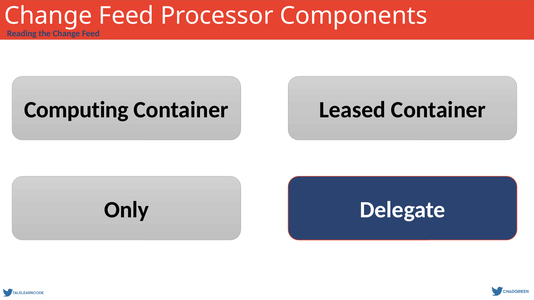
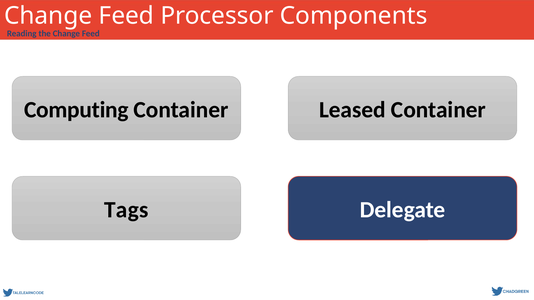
Only: Only -> Tags (126, 210)
